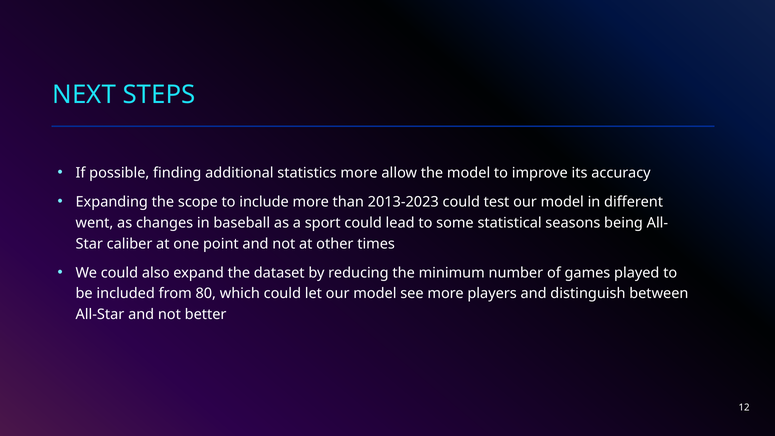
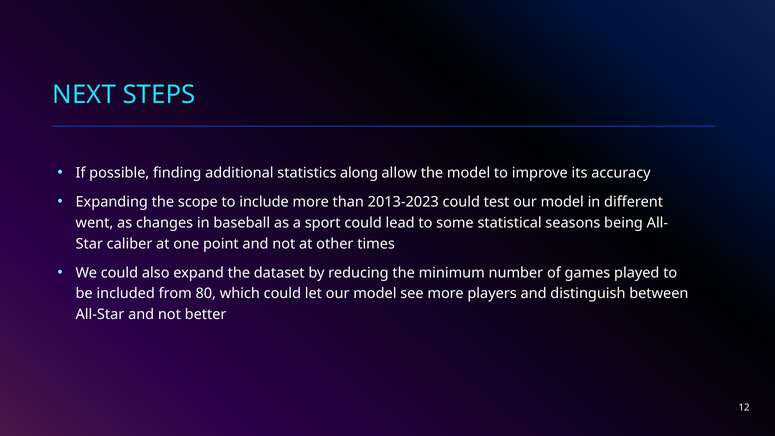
statistics more: more -> along (359, 173)
